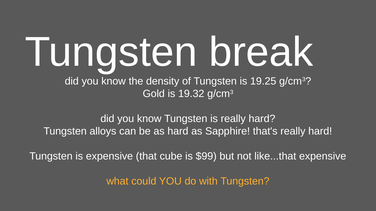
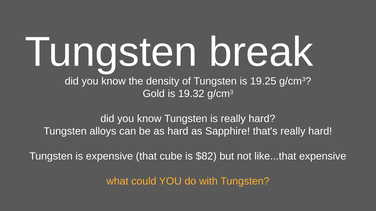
$99: $99 -> $82 (206, 157)
